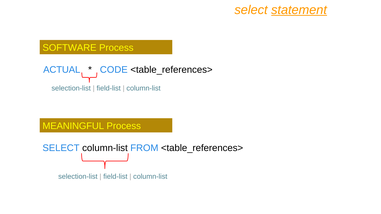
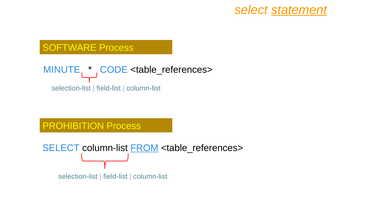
ACTUAL: ACTUAL -> MINUTE (62, 70)
MEANINGFUL: MEANINGFUL -> PROHIBITION (73, 126)
FROM underline: none -> present (144, 148)
